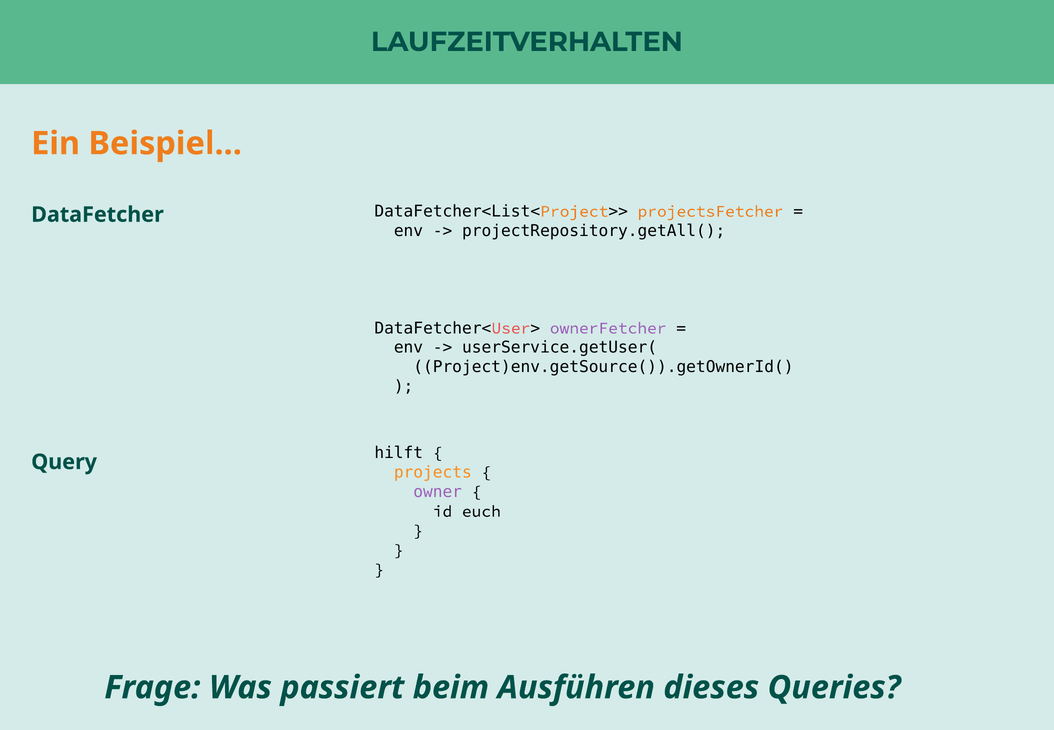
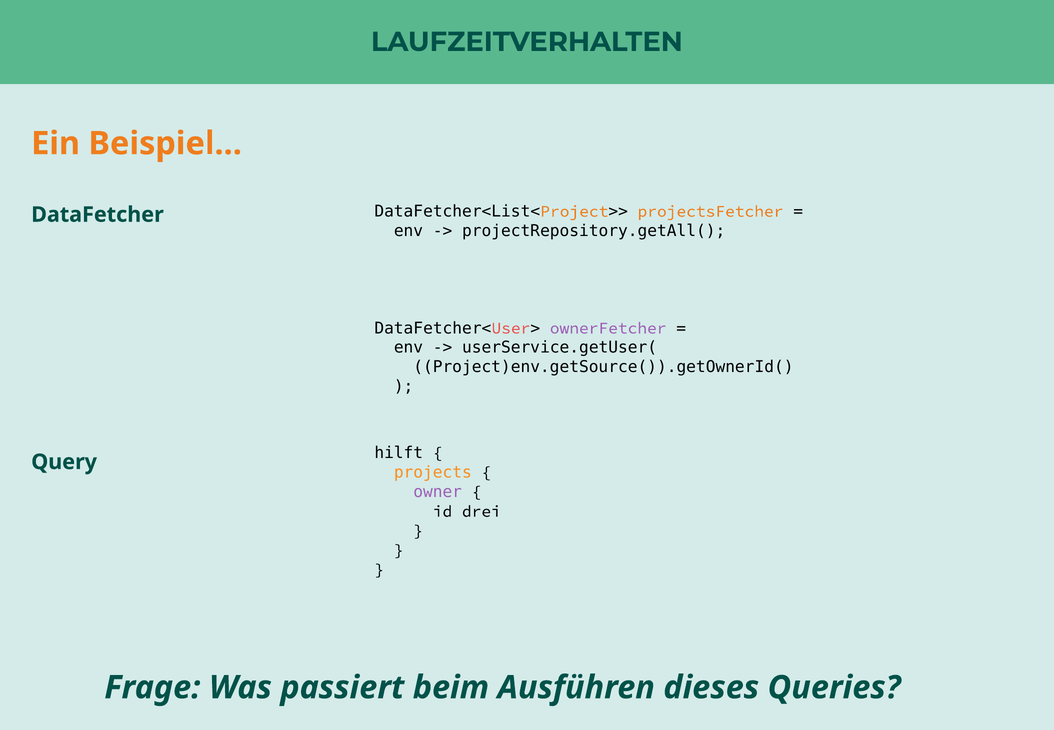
euch: euch -> drei (481, 511)
